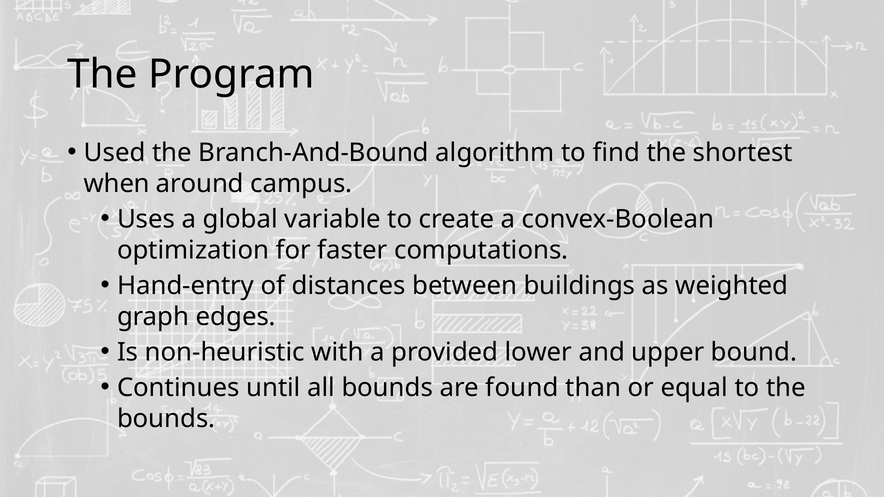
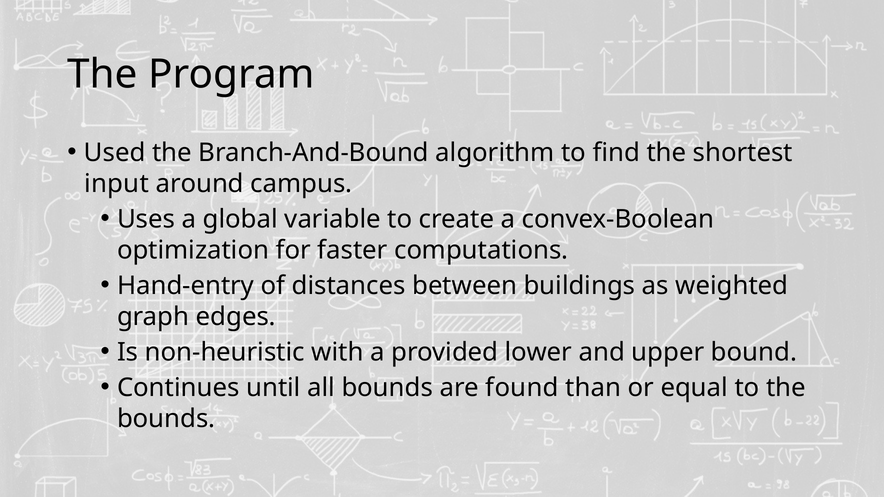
when: when -> input (117, 184)
